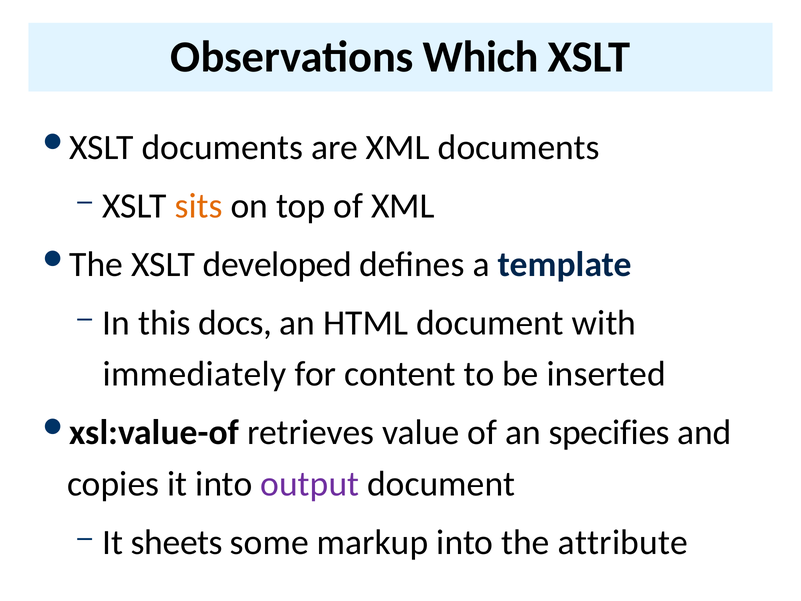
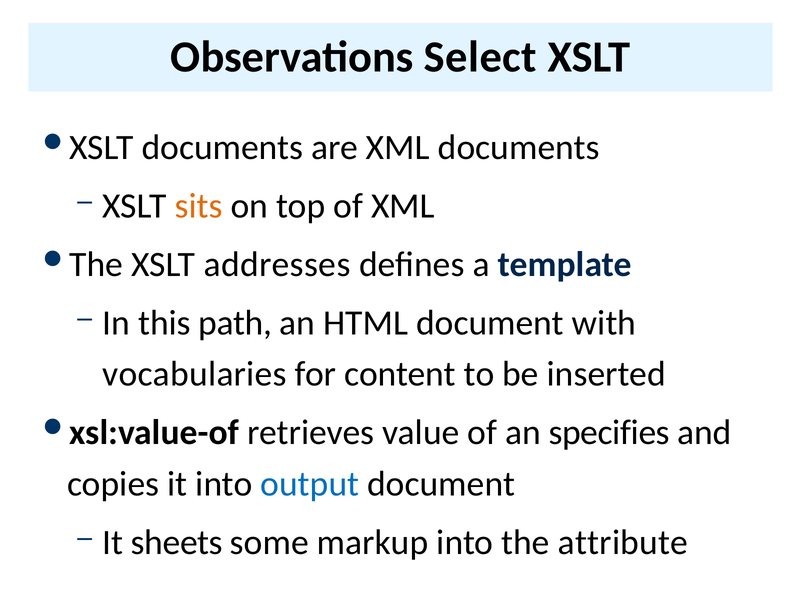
Which: Which -> Select (480, 57)
developed: developed -> addresses (277, 264)
docs: docs -> path (235, 323)
immediately: immediately -> vocabularies (195, 374)
output colour: purple -> blue (310, 484)
